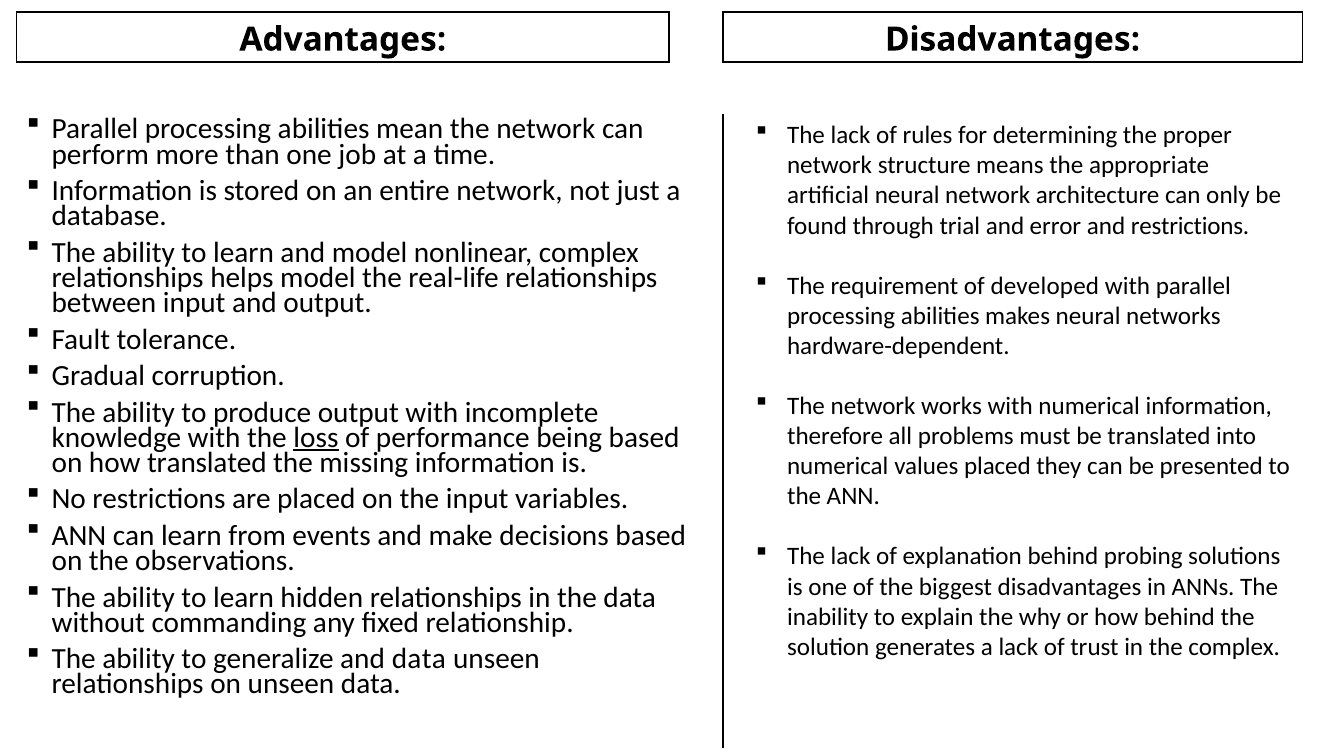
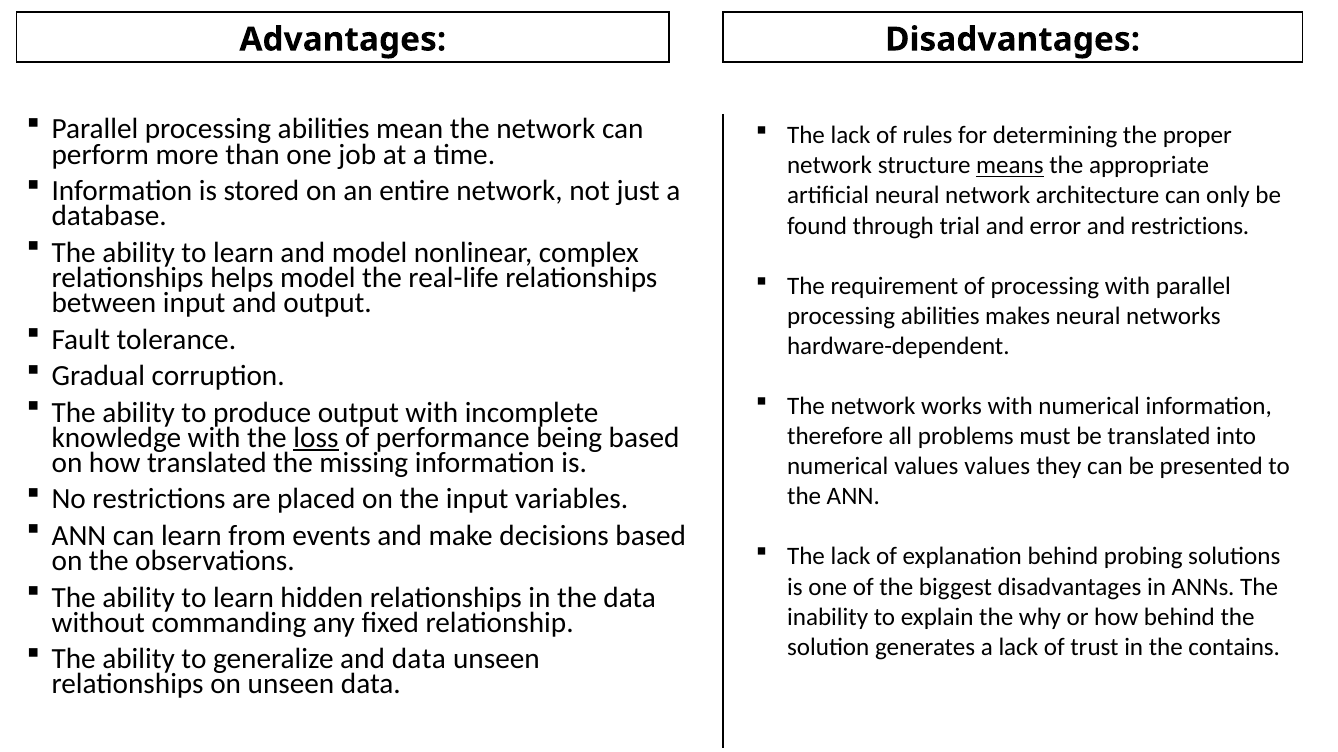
means underline: none -> present (1010, 166)
of developed: developed -> processing (1045, 286)
values placed: placed -> values (997, 467)
the complex: complex -> contains (1234, 647)
